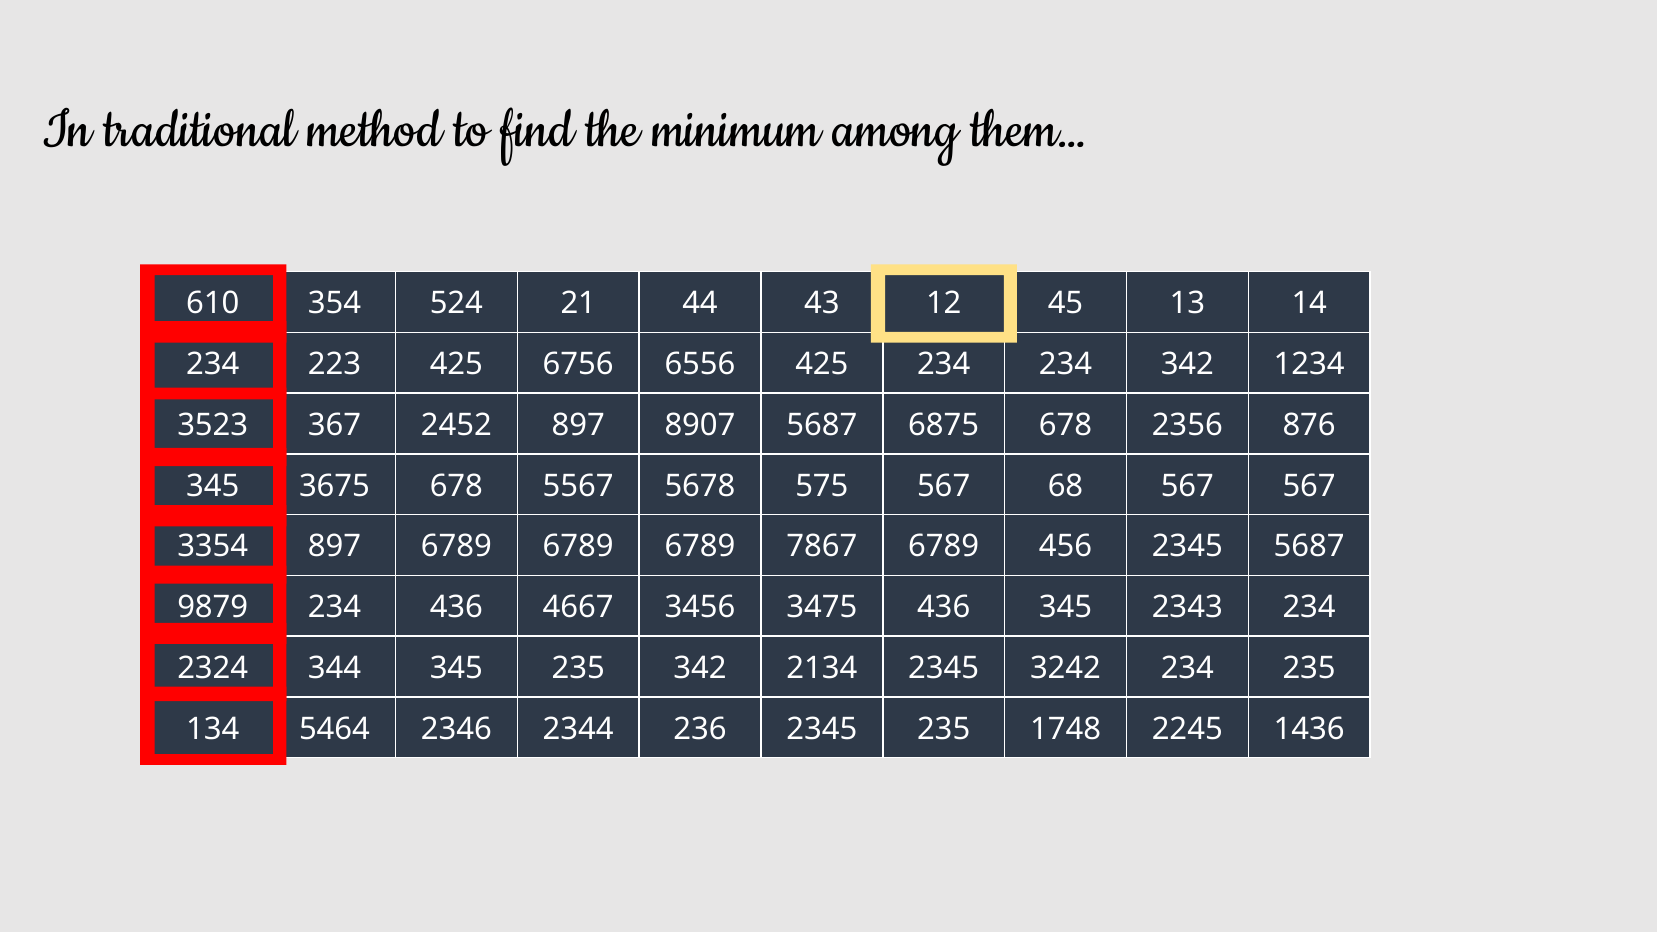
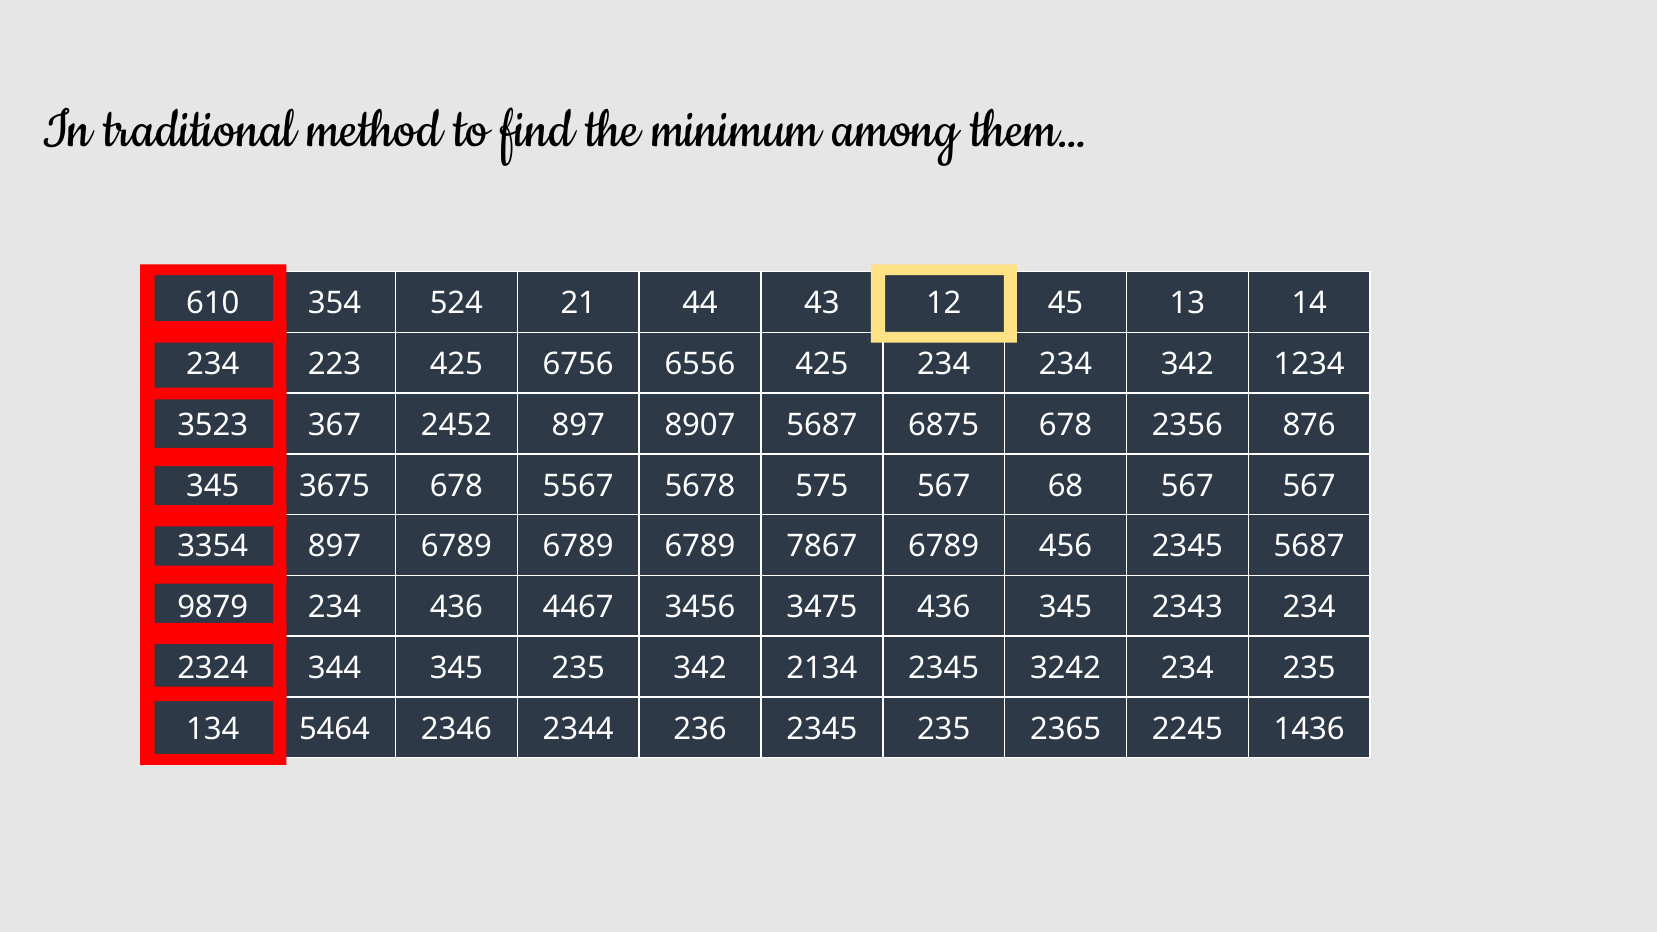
4667: 4667 -> 4467 (578, 607)
1748: 1748 -> 2365 (1066, 729)
